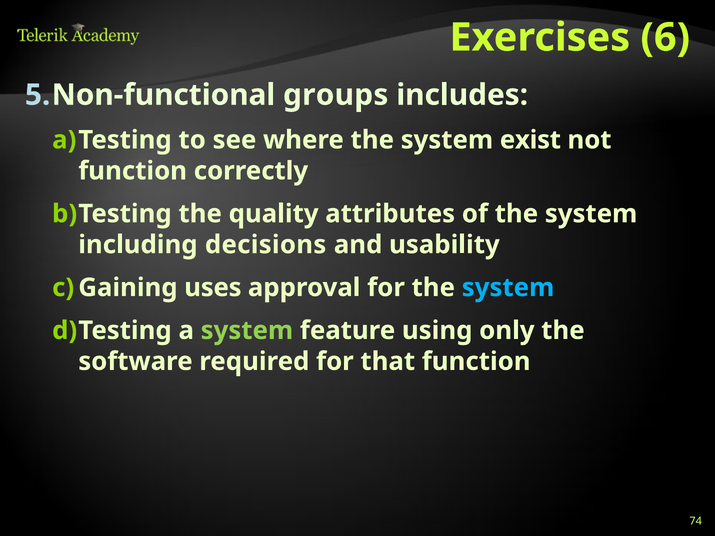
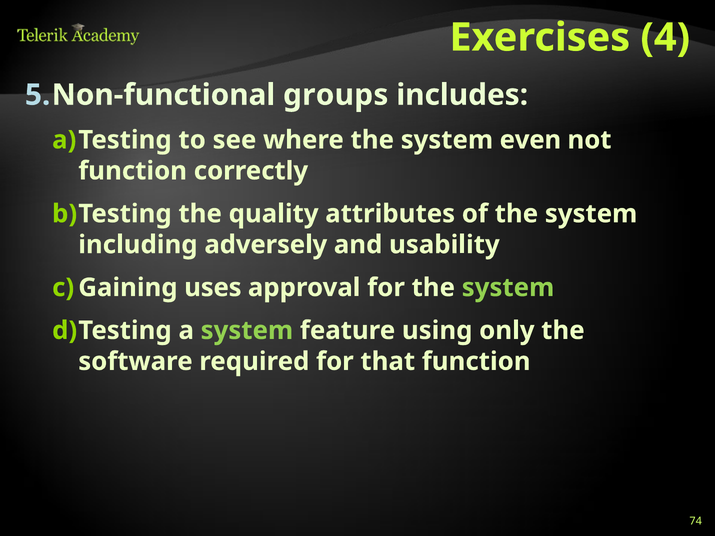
6: 6 -> 4 (665, 38)
exist: exist -> even (530, 140)
decisions: decisions -> adversely (266, 245)
system colour: light blue -> light green (508, 288)
